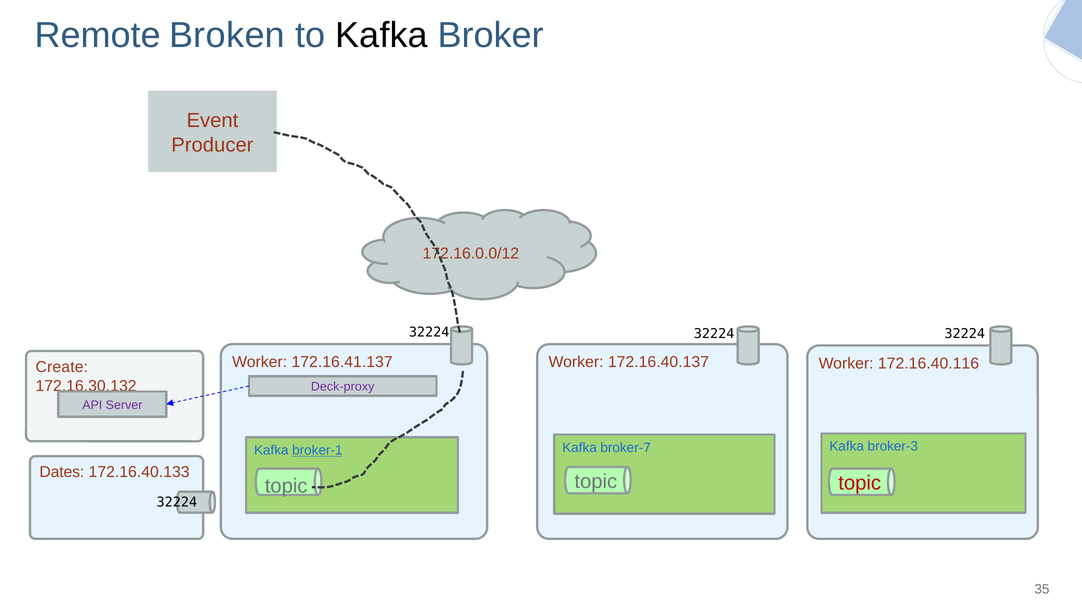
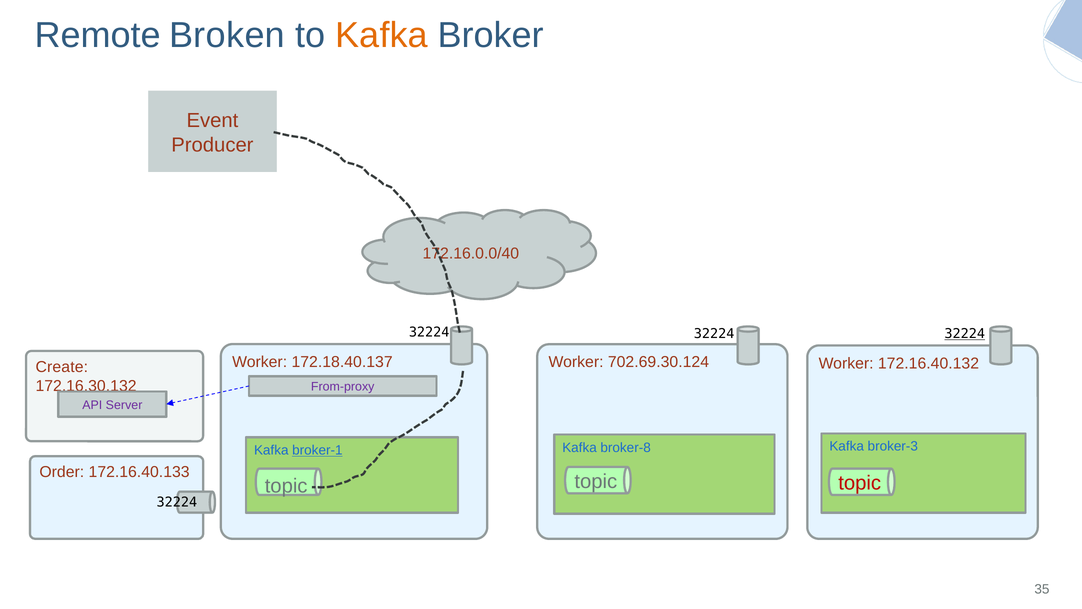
Kafka colour: black -> orange (382, 35)
172.16.0.0/12: 172.16.0.0/12 -> 172.16.0.0/40 (471, 253)
32224 underline: none -> present (965, 334)
172.16.41.137: 172.16.41.137 -> 172.18.40.137 (342, 362)
172.16.40.137: 172.16.40.137 -> 702.69.30.124 (658, 362)
172.16.40.116: 172.16.40.116 -> 172.16.40.132 (928, 363)
Deck-proxy: Deck-proxy -> From-proxy (343, 387)
broker-7: broker-7 -> broker-8 (626, 447)
Dates: Dates -> Order (62, 472)
